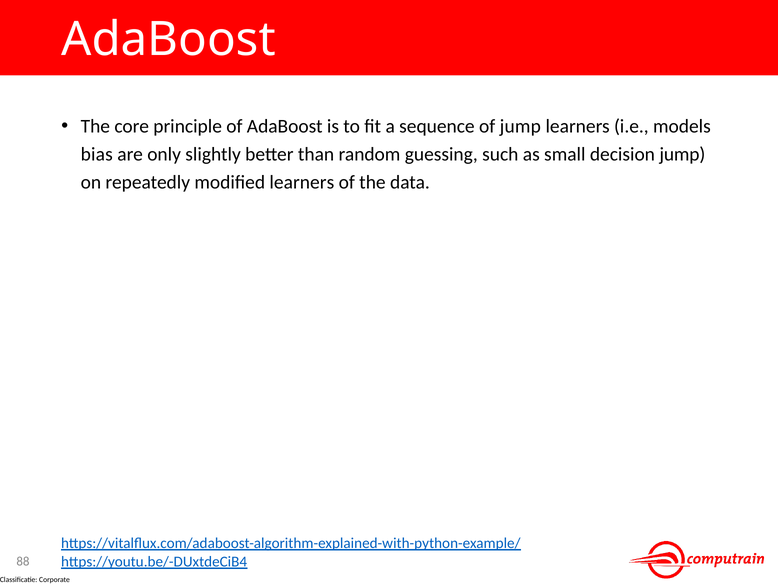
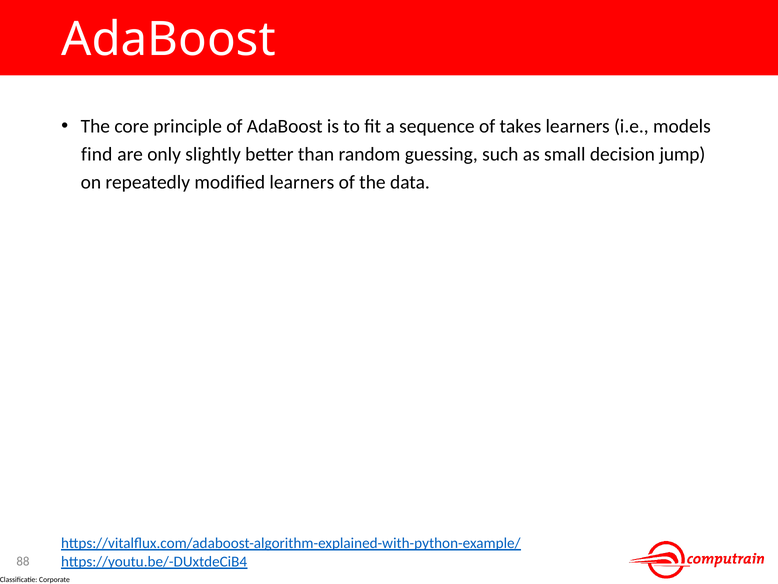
of jump: jump -> takes (520, 126)
bias: bias -> find (97, 154)
